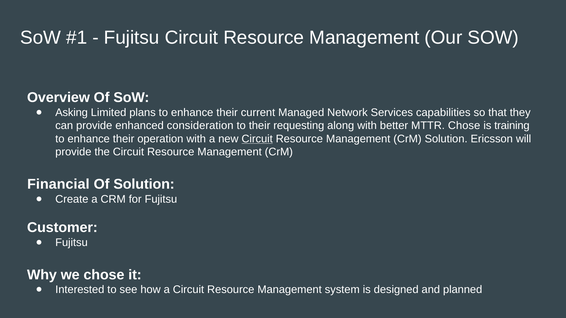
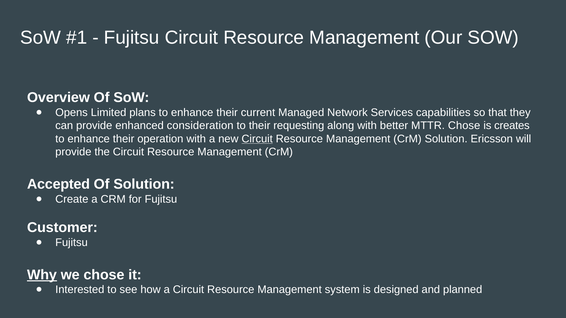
Asking: Asking -> Opens (72, 113)
training: training -> creates (512, 126)
Financial: Financial -> Accepted (58, 184)
Why underline: none -> present (42, 275)
